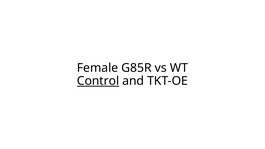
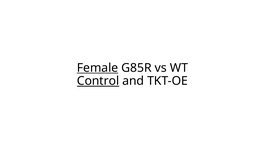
Female underline: none -> present (98, 68)
